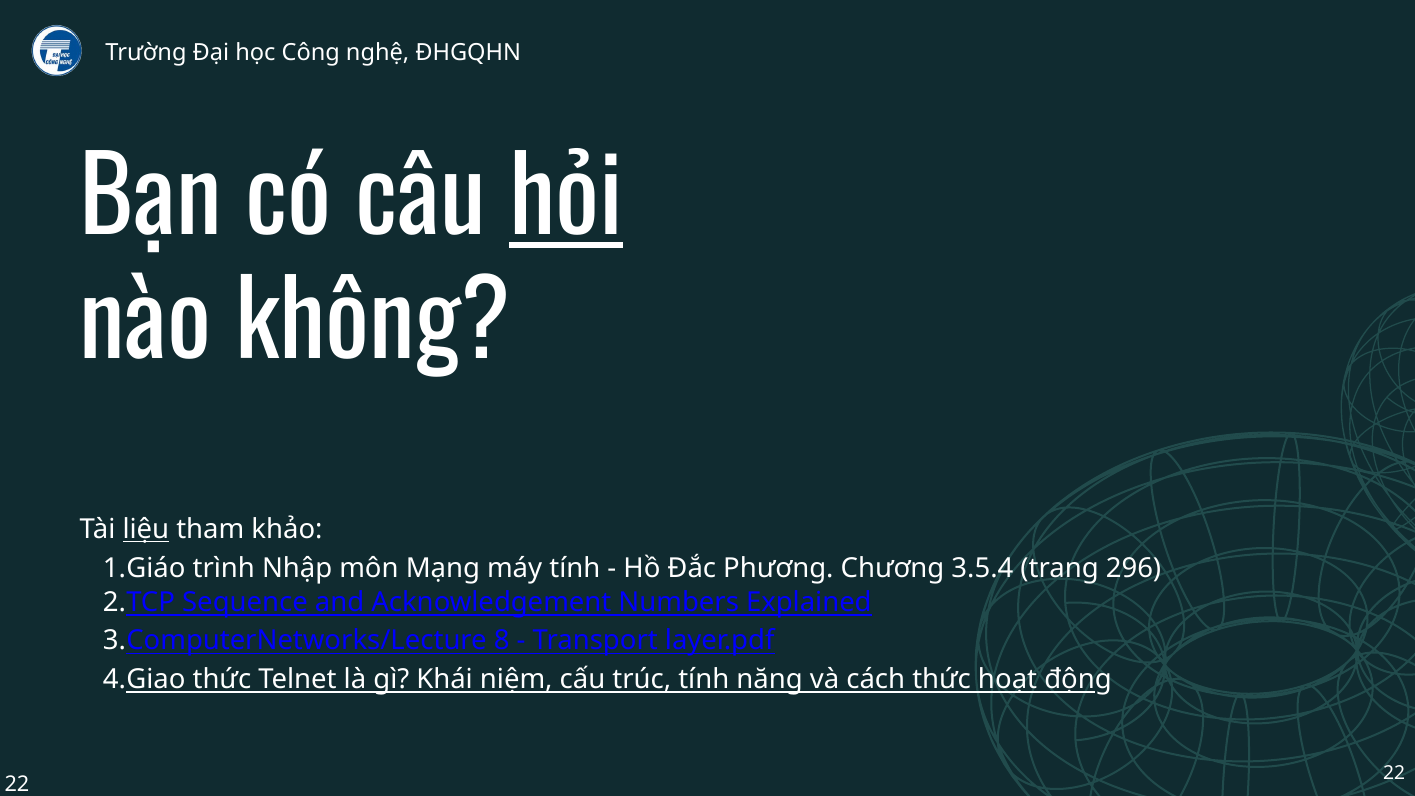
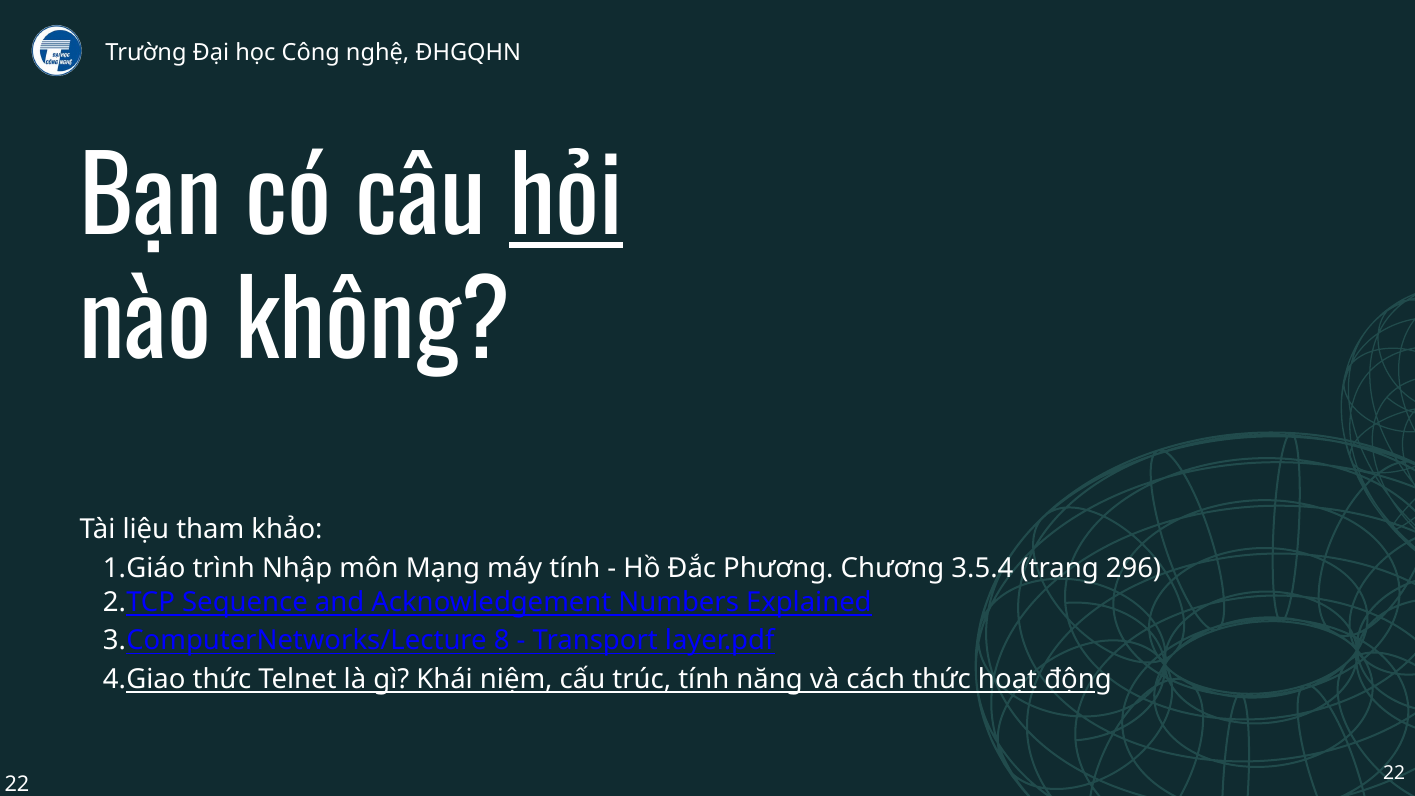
liệu underline: present -> none (146, 530)
